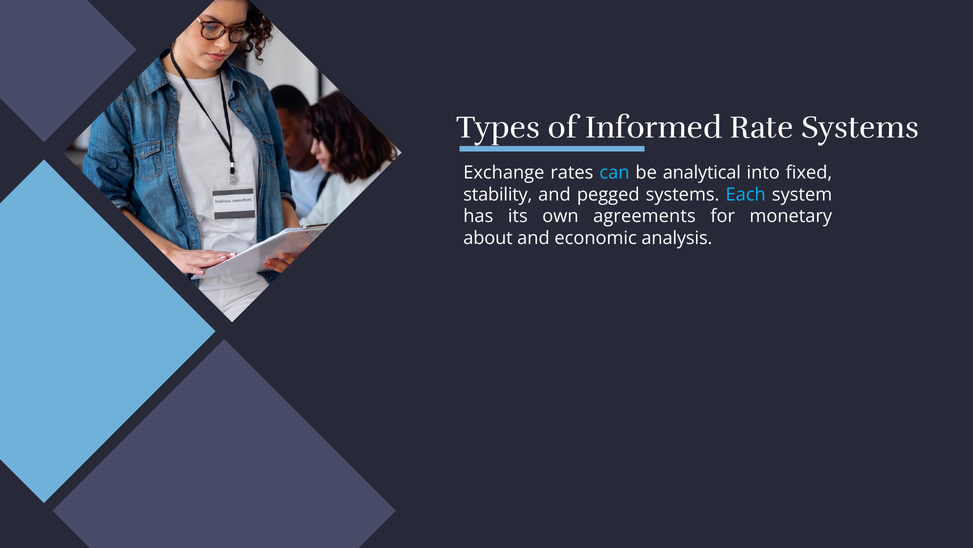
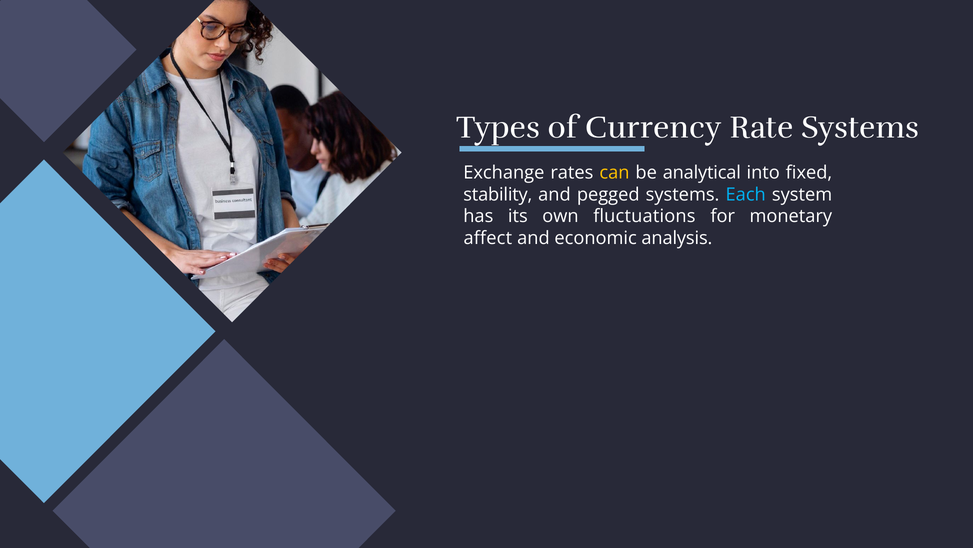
Informed: Informed -> Currency (654, 128)
can colour: light blue -> yellow (614, 173)
agreements: agreements -> ﬂuctuations (644, 216)
about: about -> aﬀect (488, 238)
